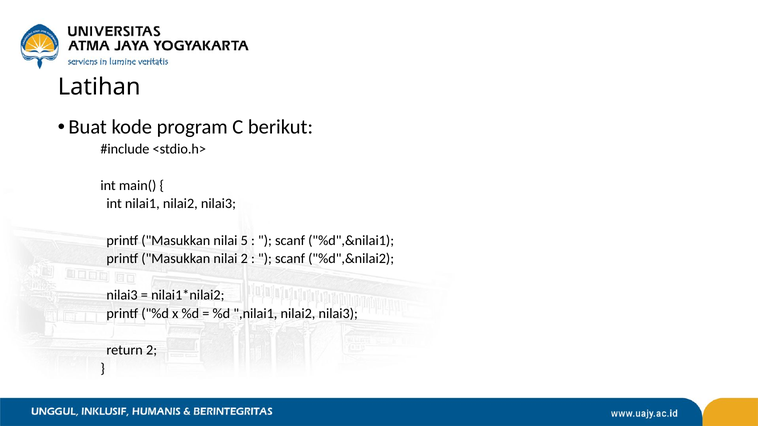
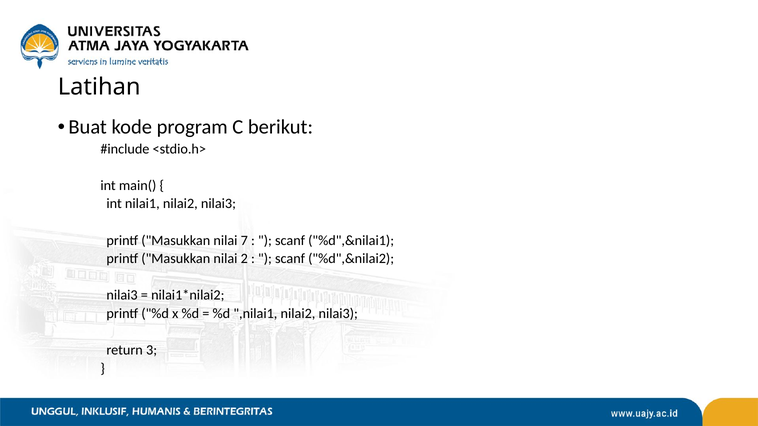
5: 5 -> 7 (244, 241)
return 2: 2 -> 3 (152, 350)
